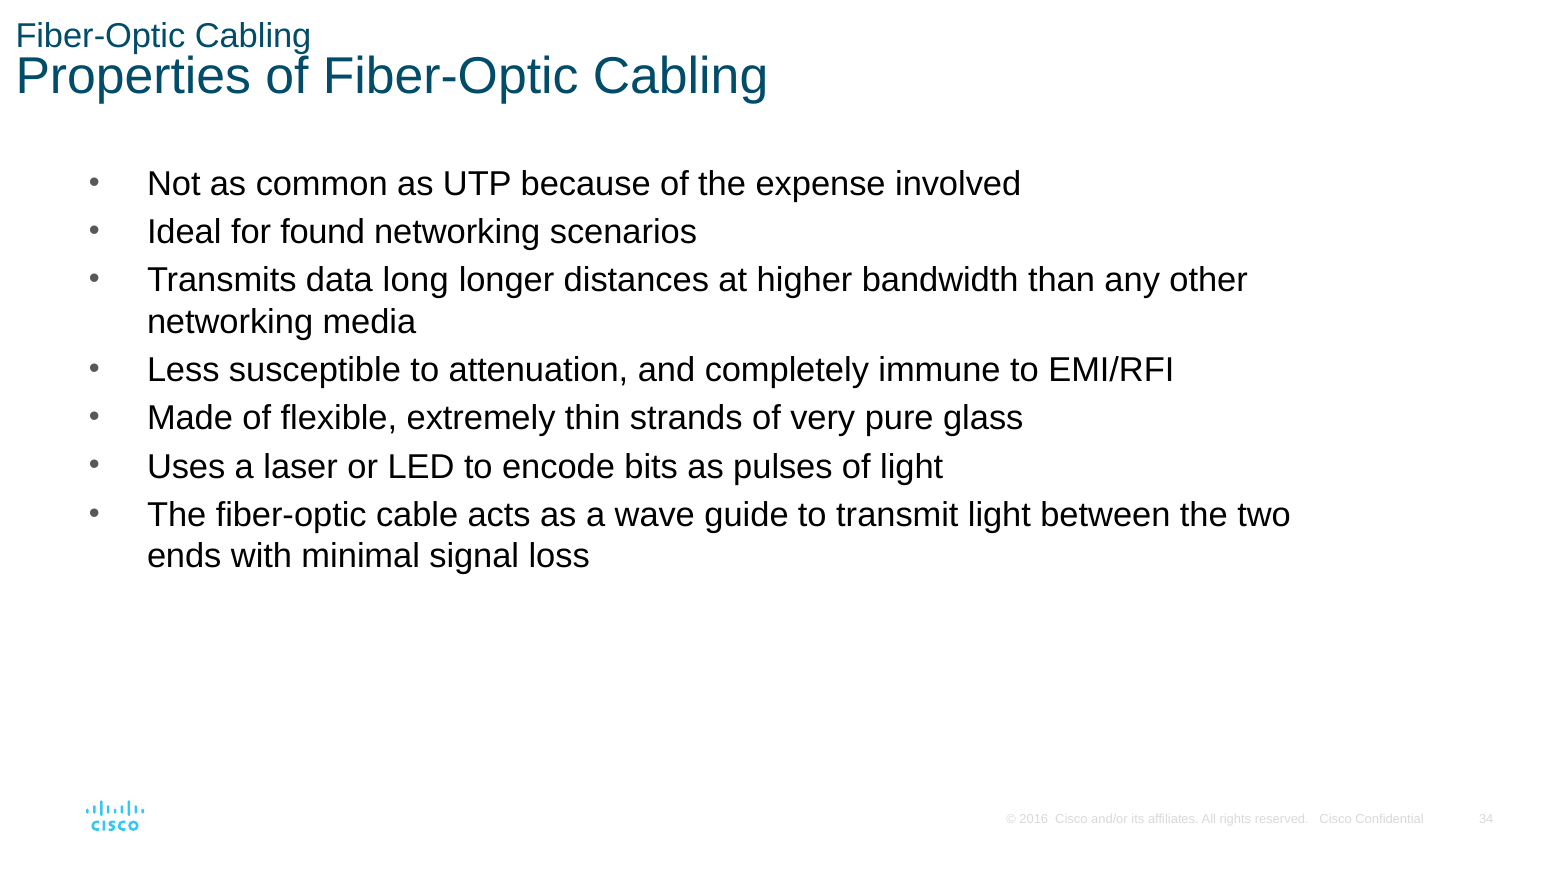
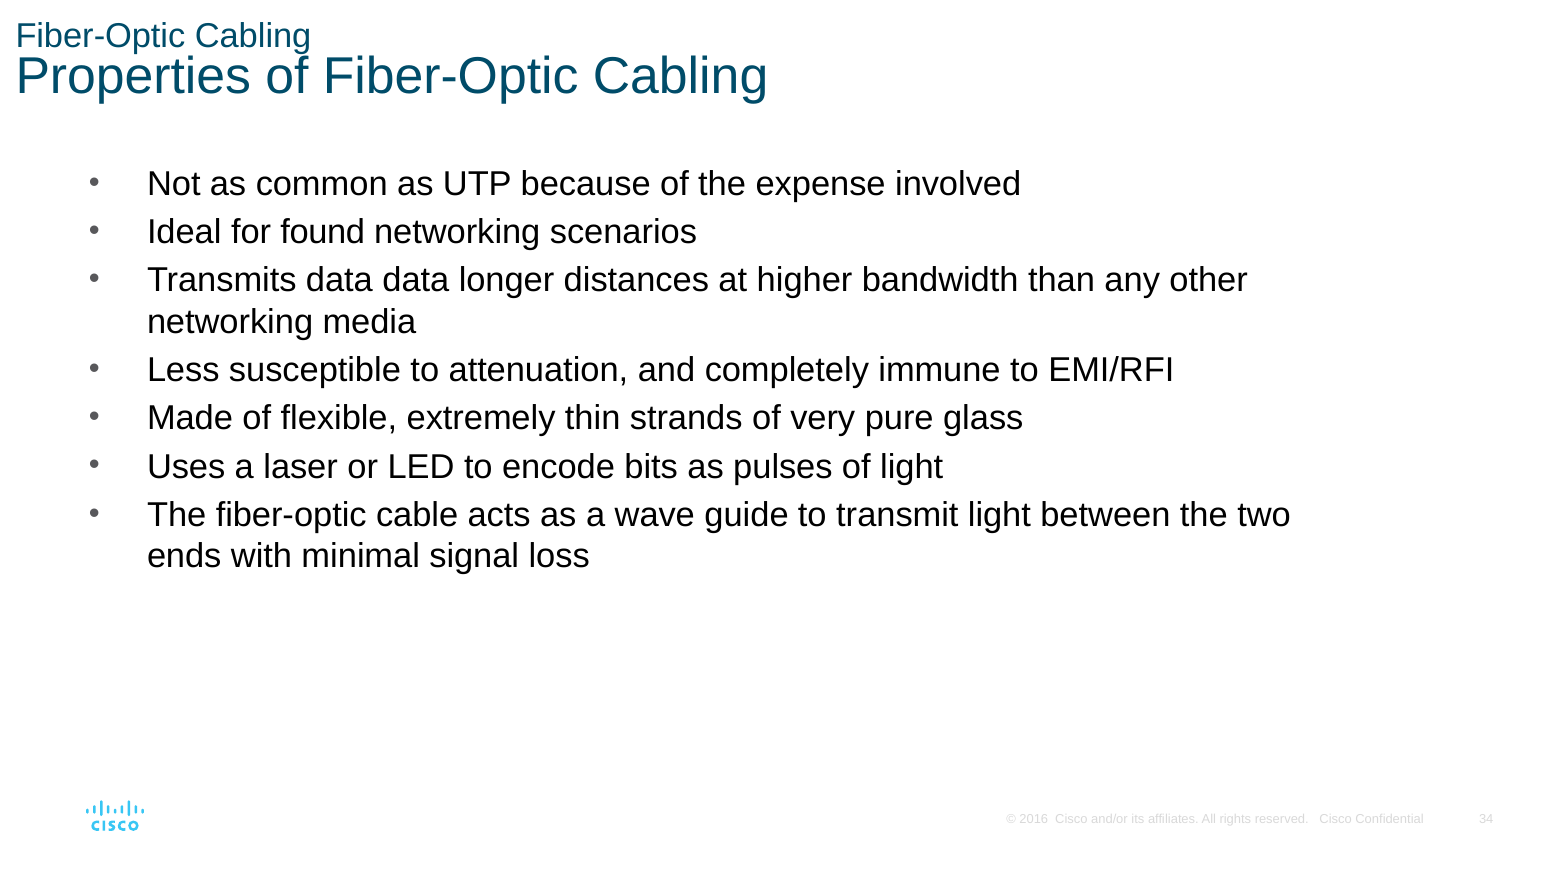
data long: long -> data (416, 281)
